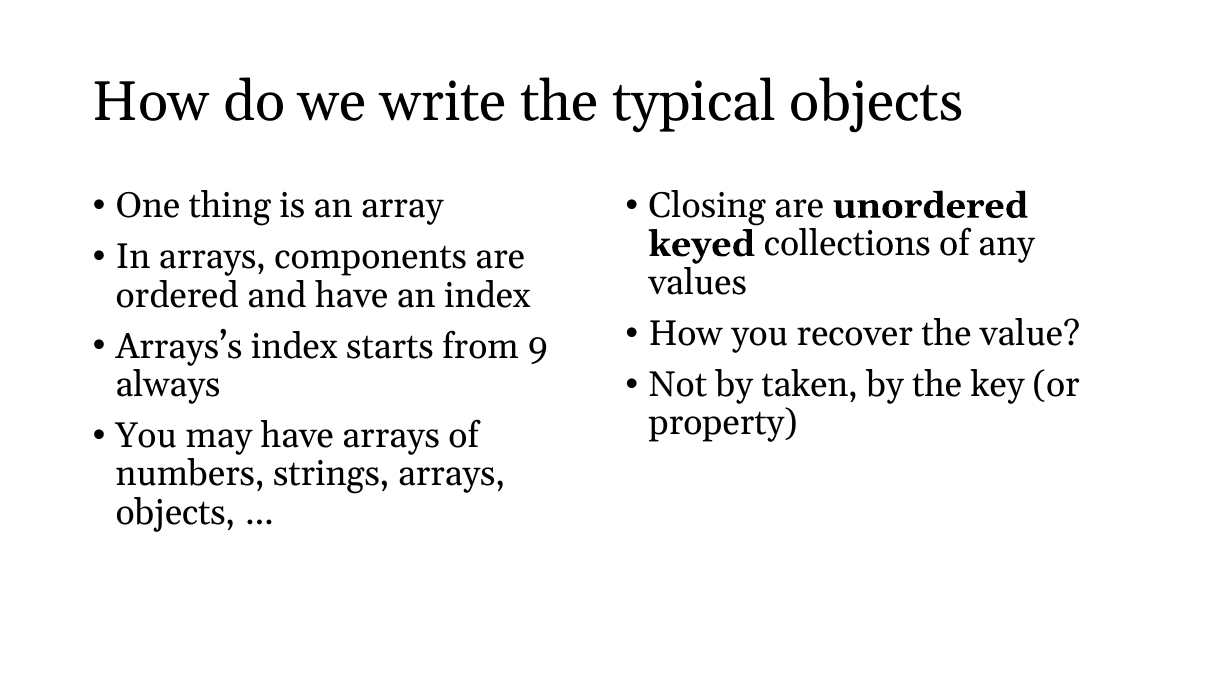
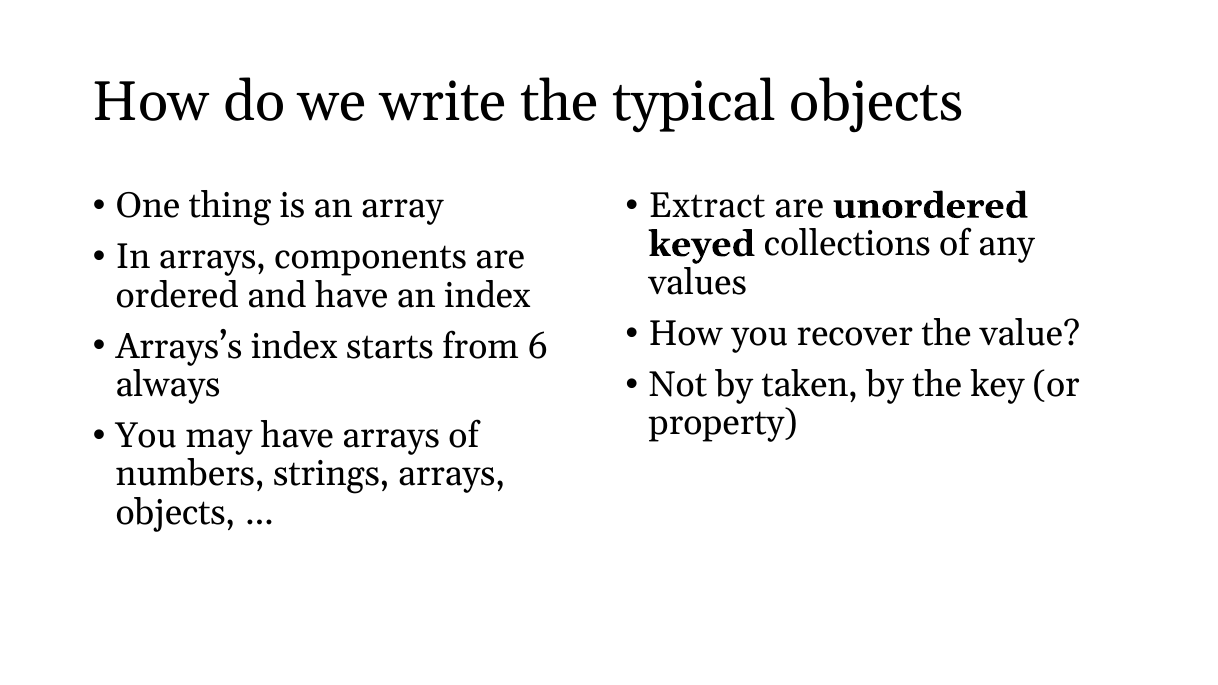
Closing: Closing -> Extract (707, 206)
9: 9 -> 6 (538, 346)
